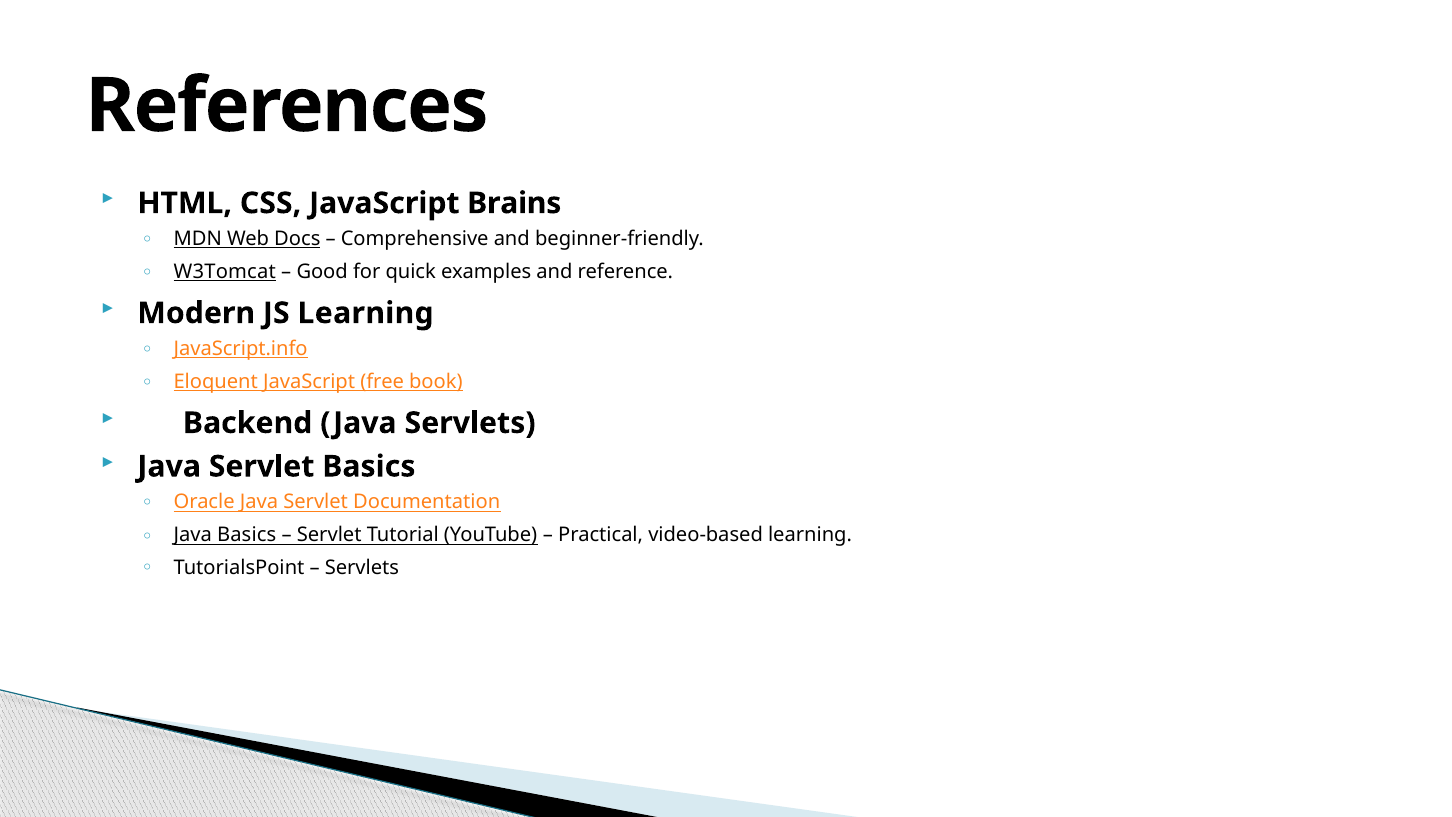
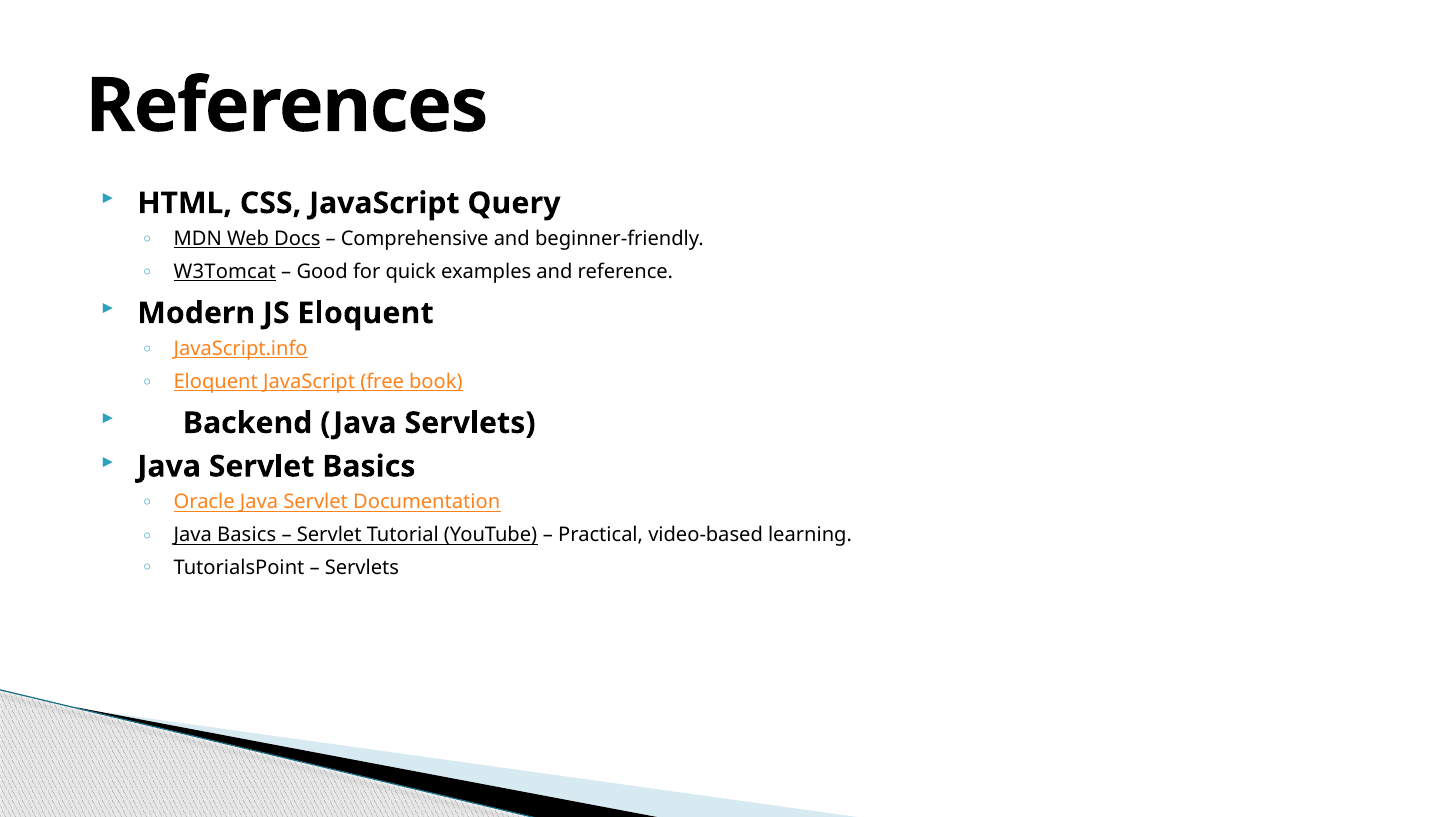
Brains: Brains -> Query (514, 203)
JS Learning: Learning -> Eloquent (366, 313)
